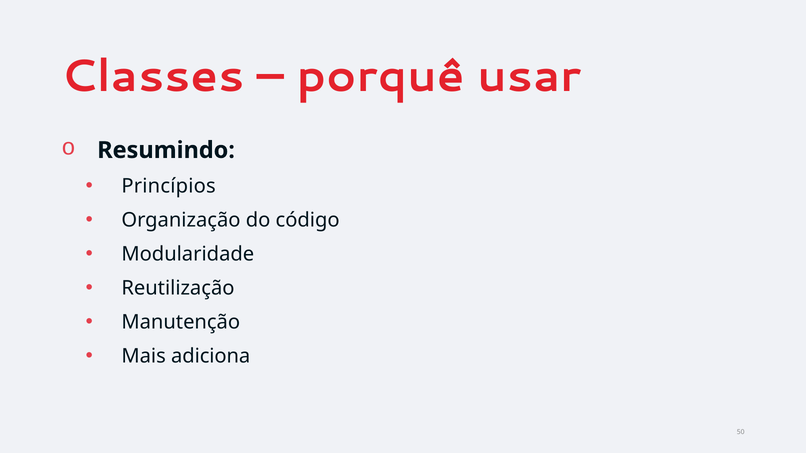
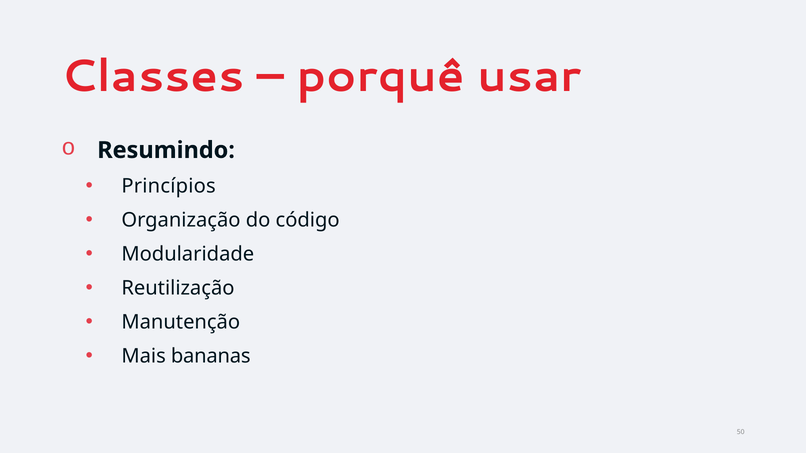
adiciona: adiciona -> bananas (211, 356)
